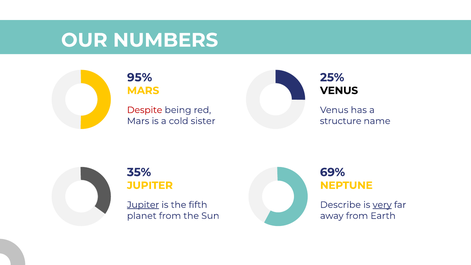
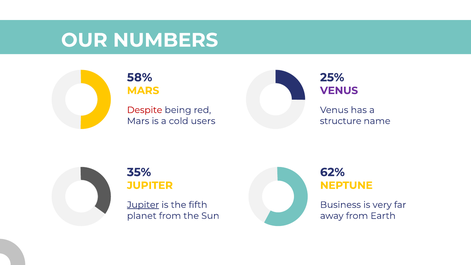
95%: 95% -> 58% (140, 77)
VENUS colour: black -> purple (339, 91)
sister: sister -> users (203, 121)
69%: 69% -> 62% (332, 172)
Describe: Describe -> Business (340, 205)
very underline: present -> none (382, 205)
